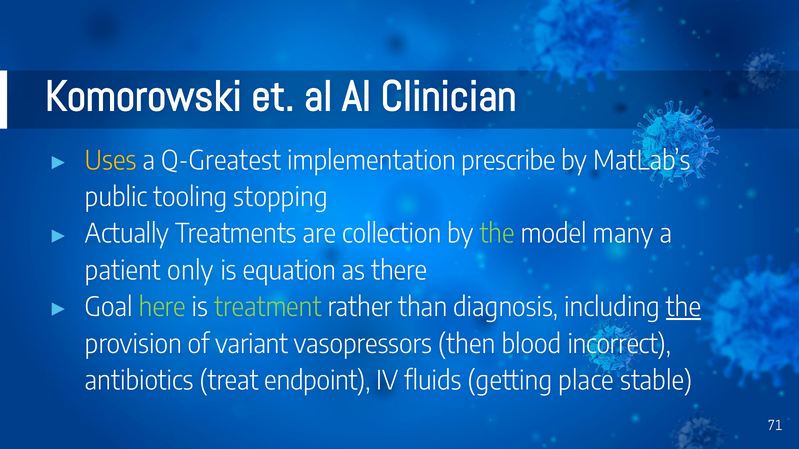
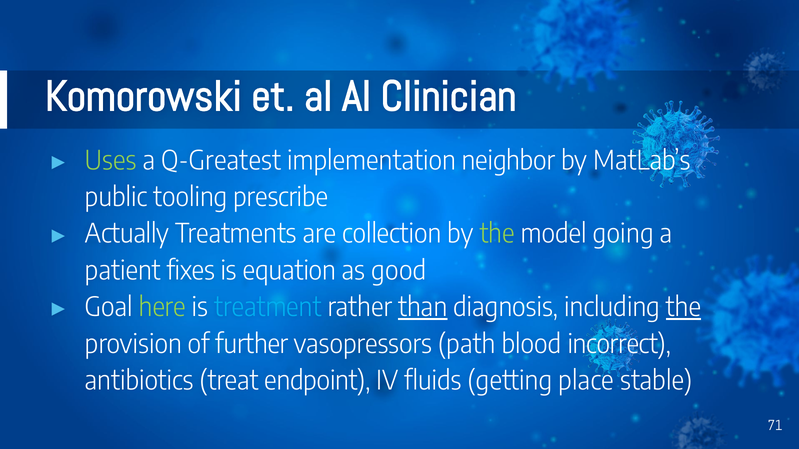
Uses colour: yellow -> light green (111, 161)
prescribe: prescribe -> neighbor (509, 161)
stopping: stopping -> prescribe (281, 198)
many: many -> going (623, 234)
only: only -> fixes (191, 271)
there: there -> good (399, 271)
treatment colour: light green -> light blue (268, 308)
than underline: none -> present (423, 308)
variant: variant -> further (252, 345)
then: then -> path (467, 345)
